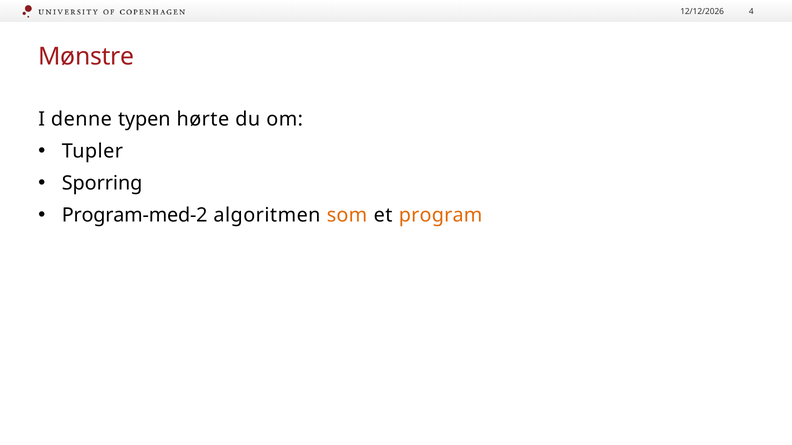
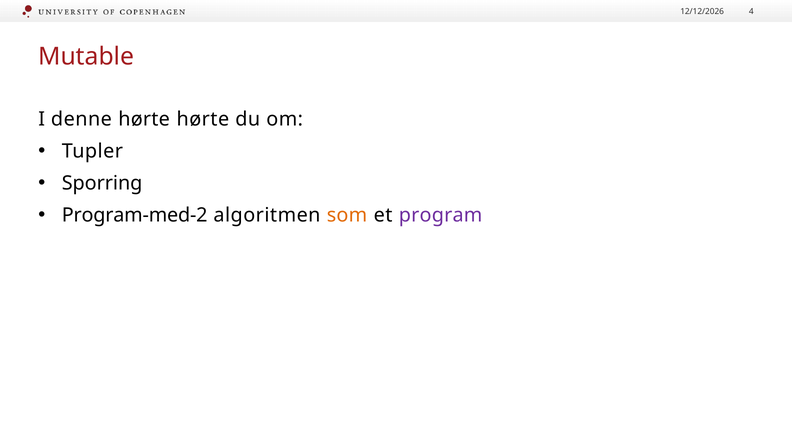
Mønstre: Mønstre -> Mutable (86, 57)
denne typen: typen -> hørte (144, 119)
program colour: orange -> purple (441, 216)
